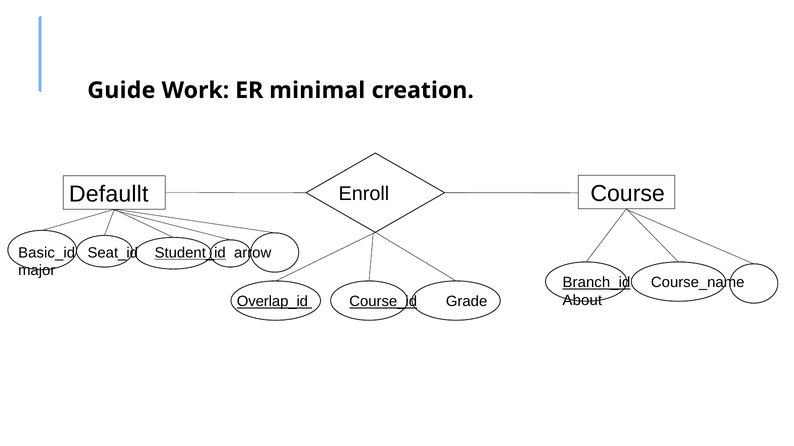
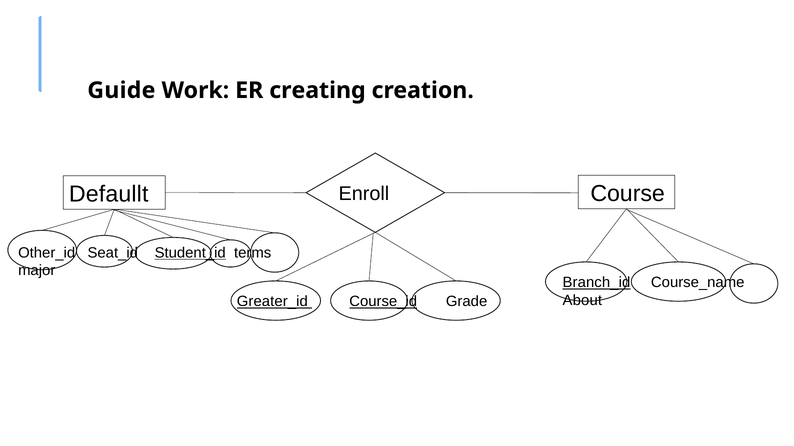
minimal: minimal -> creating (317, 90)
Basic_id: Basic_id -> Other_id (47, 253)
arrow: arrow -> terms (253, 253)
Overlap_id: Overlap_id -> Greater_id (272, 302)
